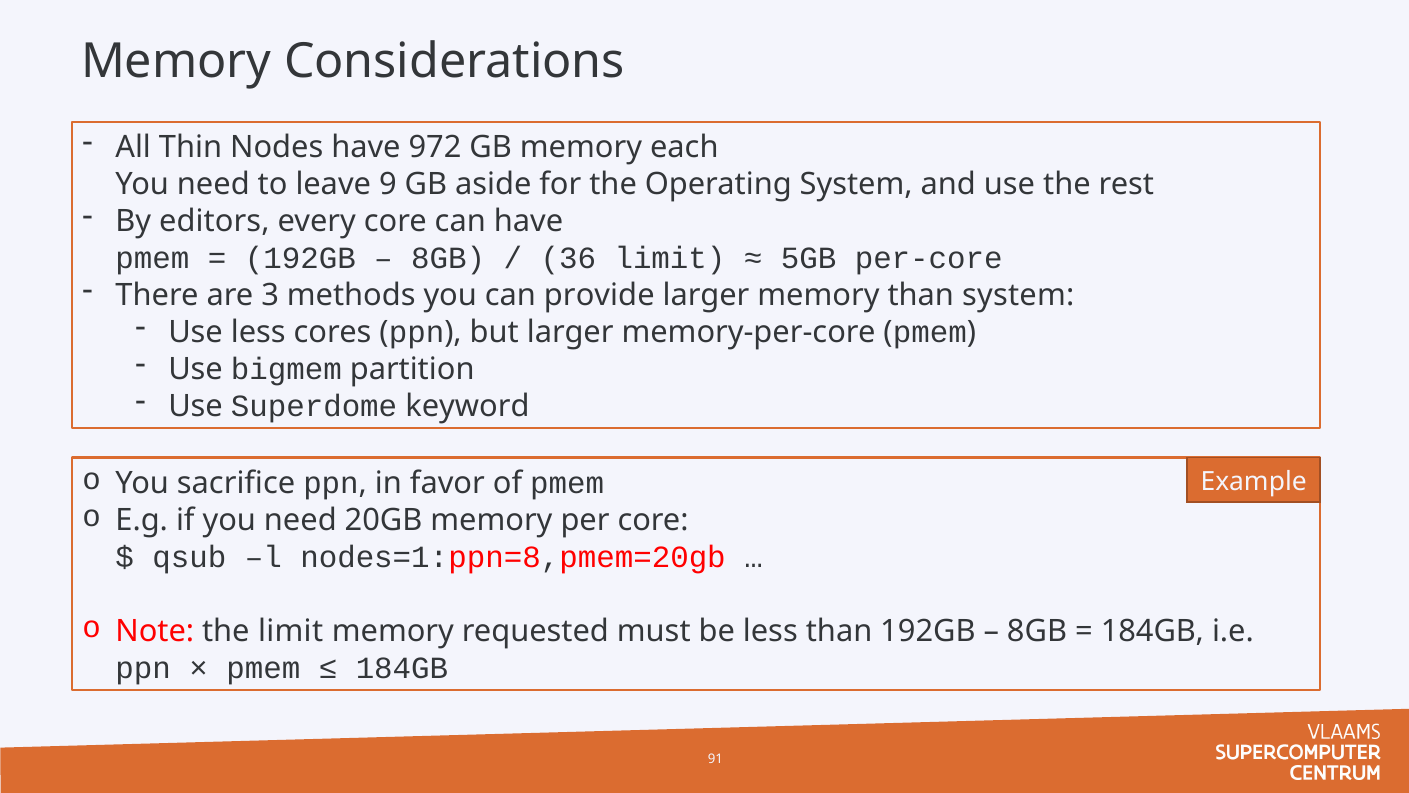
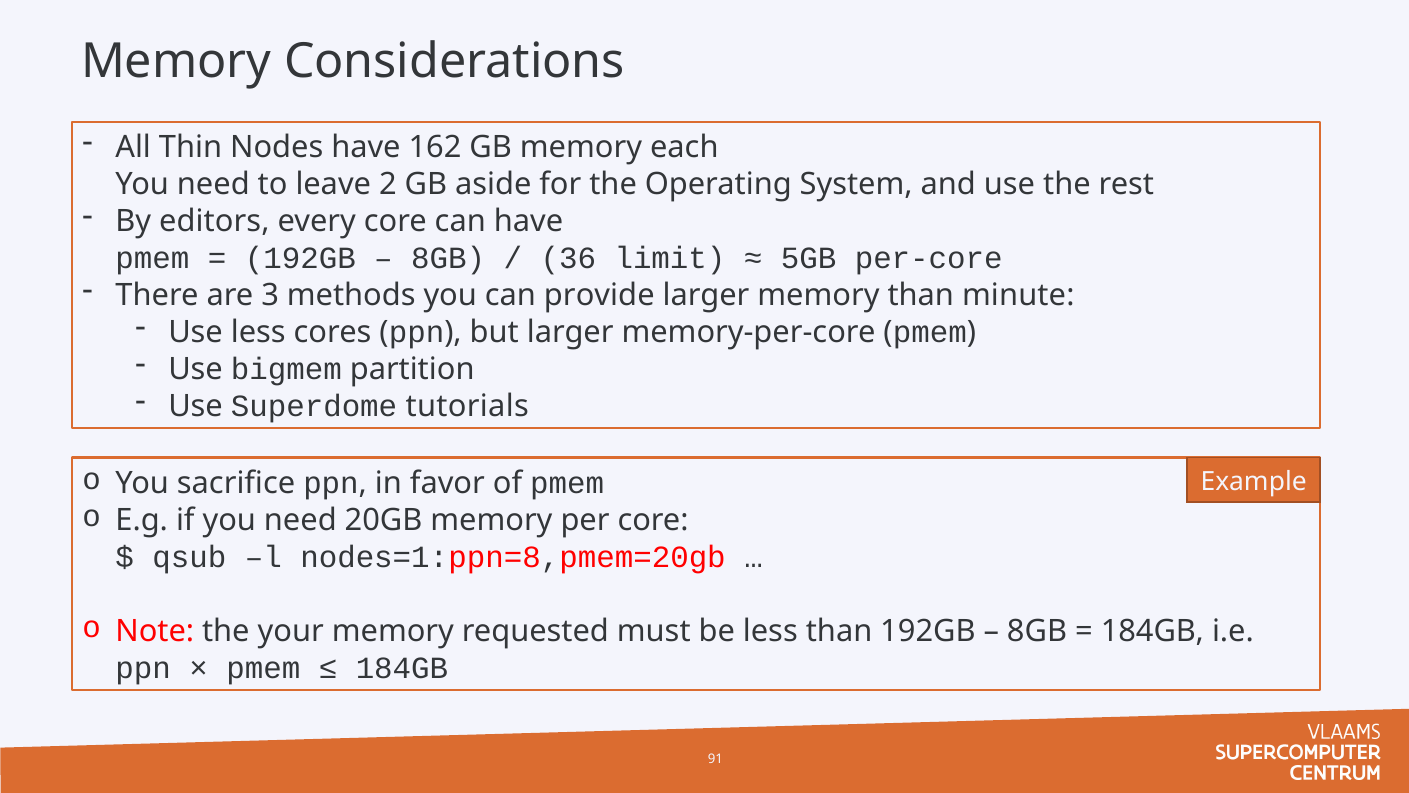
972: 972 -> 162 (435, 147)
9: 9 -> 2 (388, 184)
than system: system -> minute (1018, 295)
keyword: keyword -> tutorials (467, 406)
the limit: limit -> your (291, 631)
